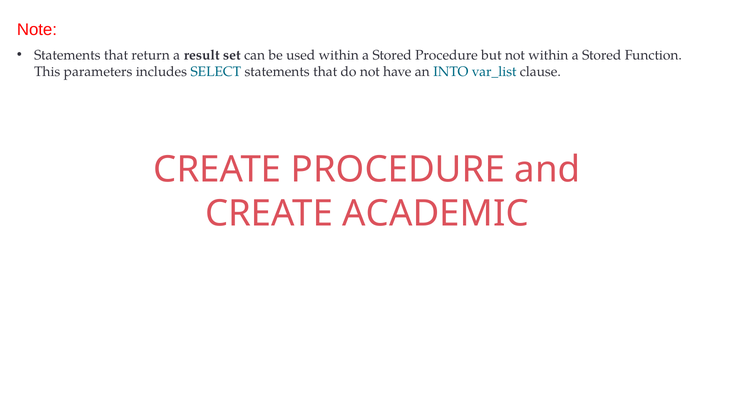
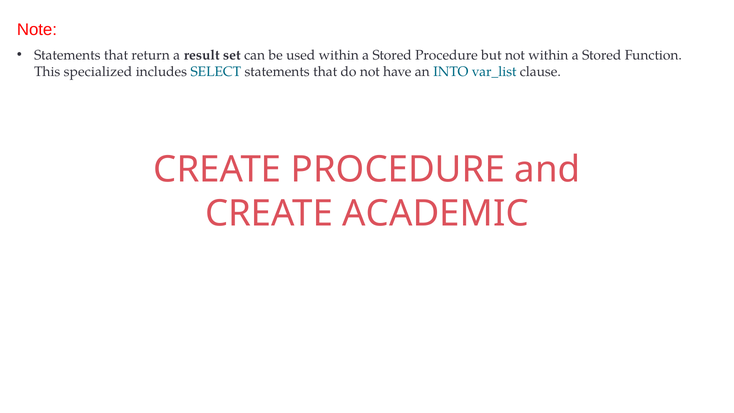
parameters: parameters -> specialized (98, 72)
